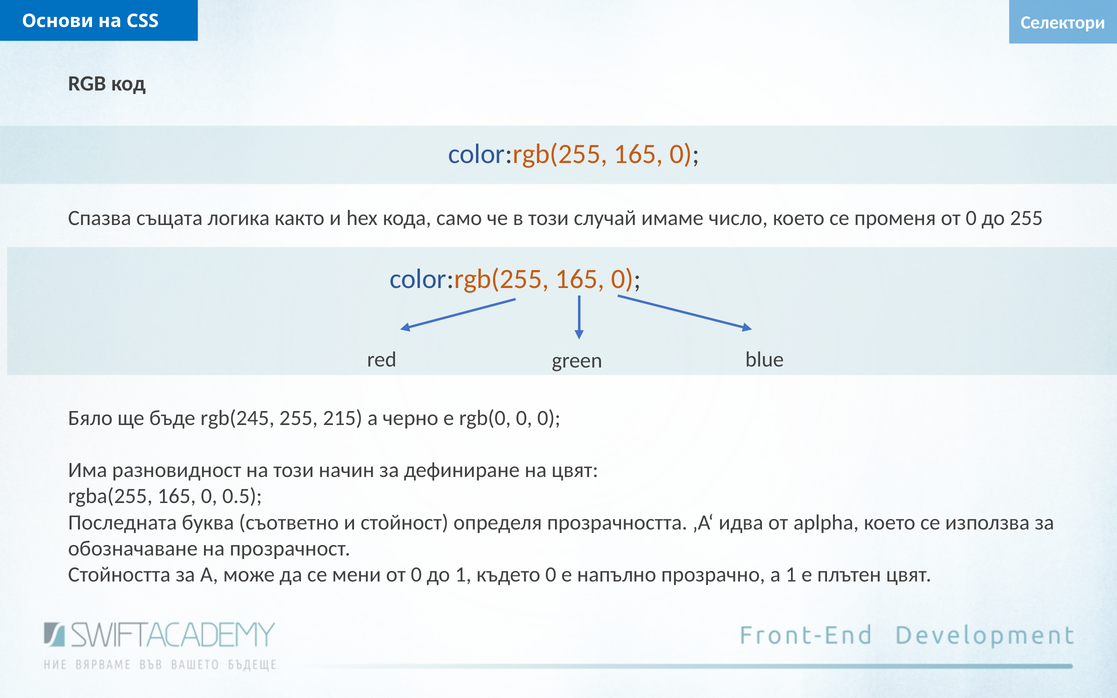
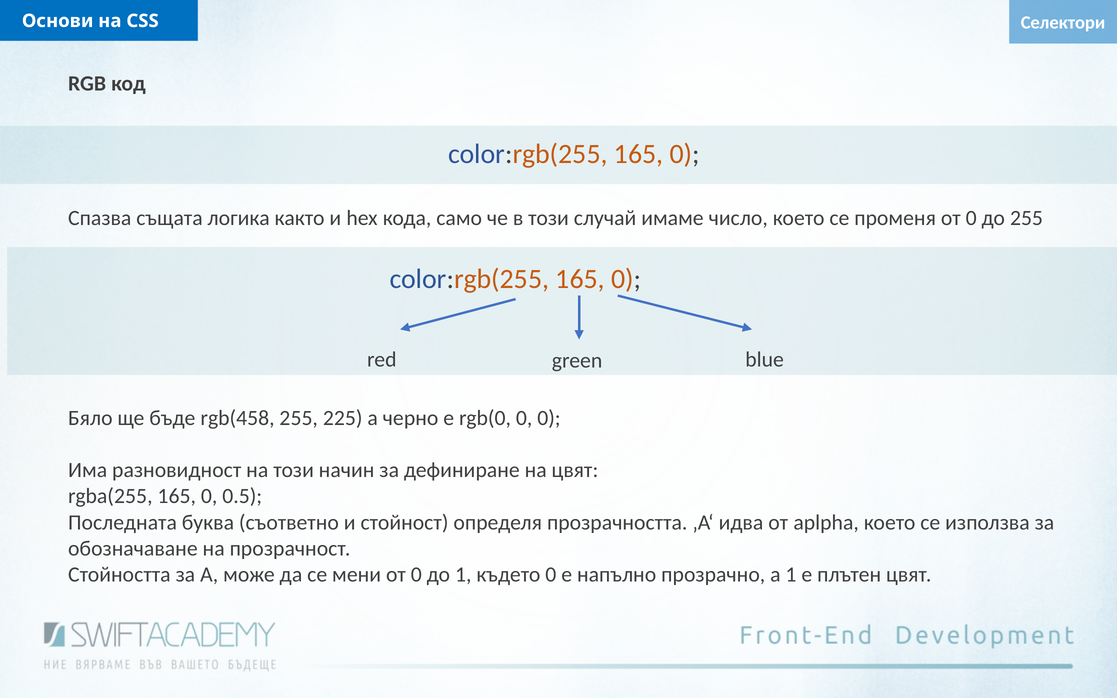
rgb(245: rgb(245 -> rgb(458 (238, 418)
215: 215 -> 225 (343, 418)
